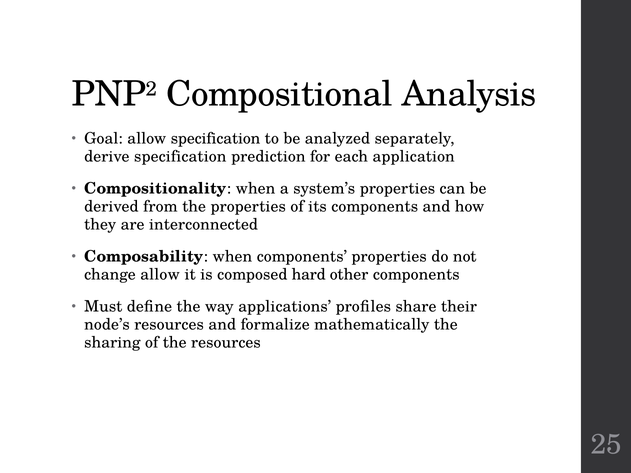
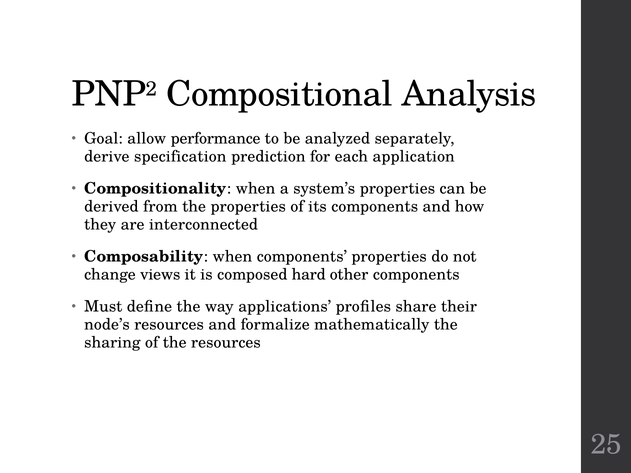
allow specification: specification -> performance (216, 139)
change allow: allow -> views (160, 275)
